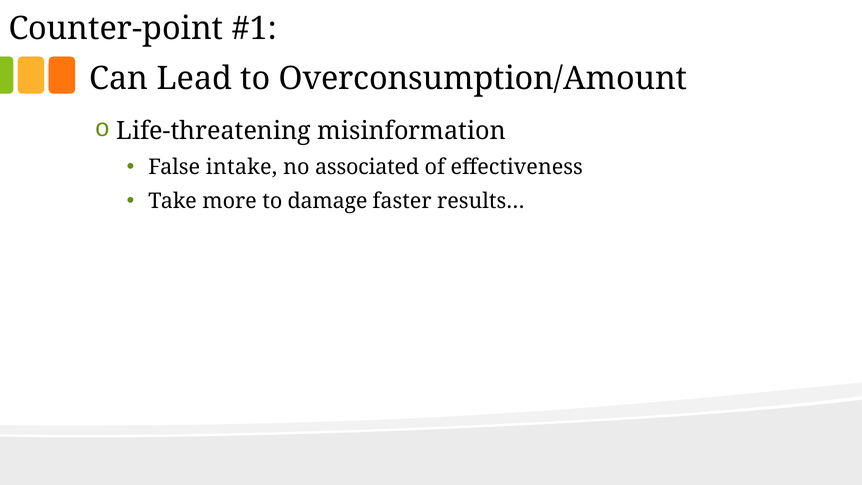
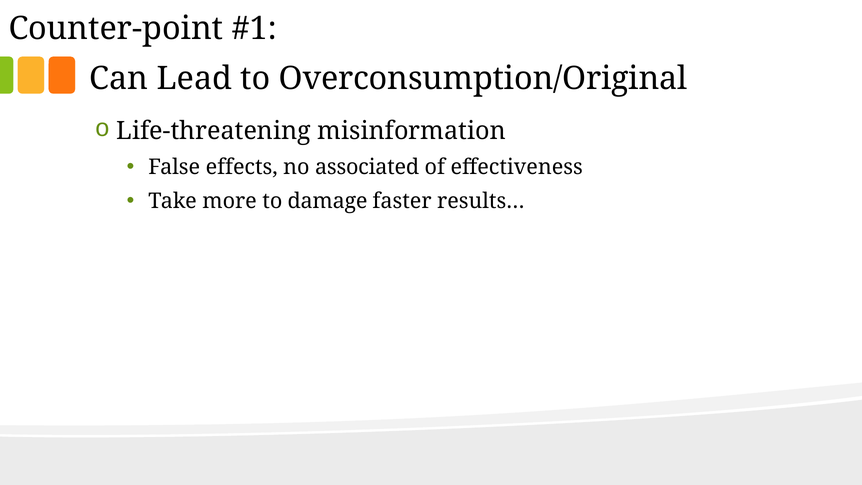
Overconsumption/Amount: Overconsumption/Amount -> Overconsumption/Original (483, 79)
intake: intake -> effects (242, 167)
